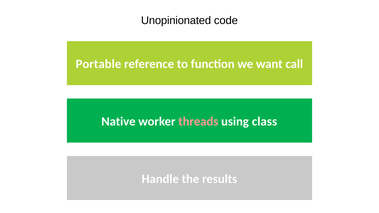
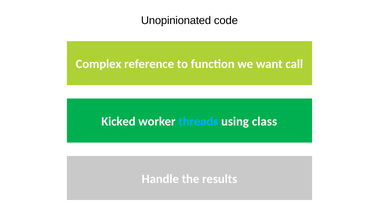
Portable: Portable -> Complex (98, 64)
Native: Native -> Kicked (118, 122)
threads colour: pink -> light blue (198, 122)
